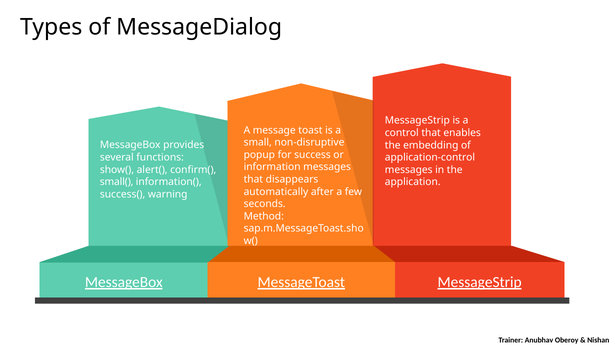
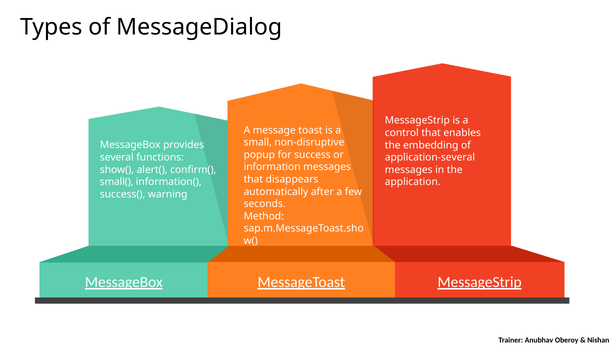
application-control: application-control -> application-several (430, 157)
